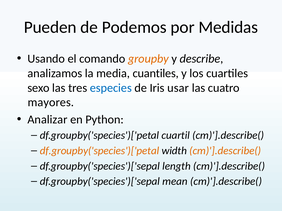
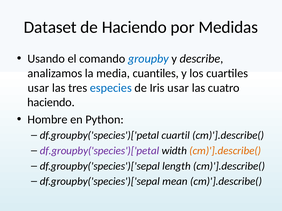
Pueden: Pueden -> Dataset (50, 27)
de Podemos: Podemos -> Haciendo (134, 27)
groupby colour: orange -> blue (148, 59)
sexo: sexo -> usar (38, 88)
mayores: mayores -> haciendo (51, 103)
Analizar: Analizar -> Hombre (48, 120)
df.groupby('species')['petal colour: orange -> purple (99, 151)
